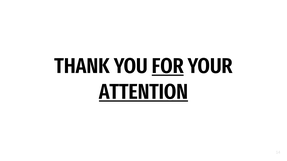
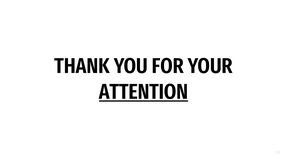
FOR underline: present -> none (168, 66)
